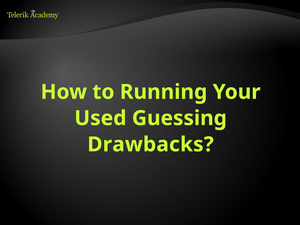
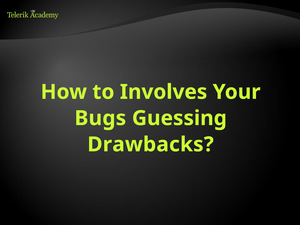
Running: Running -> Involves (164, 92)
Used: Used -> Bugs (100, 118)
